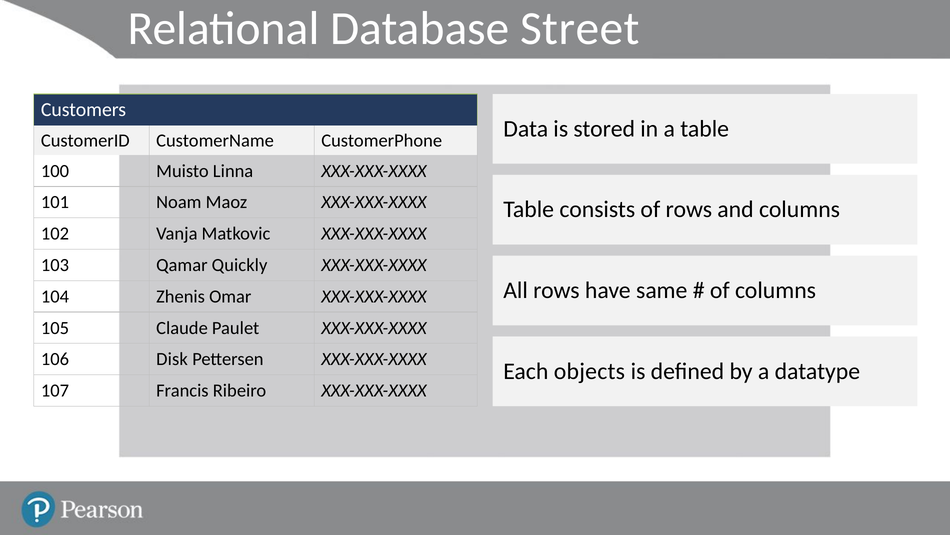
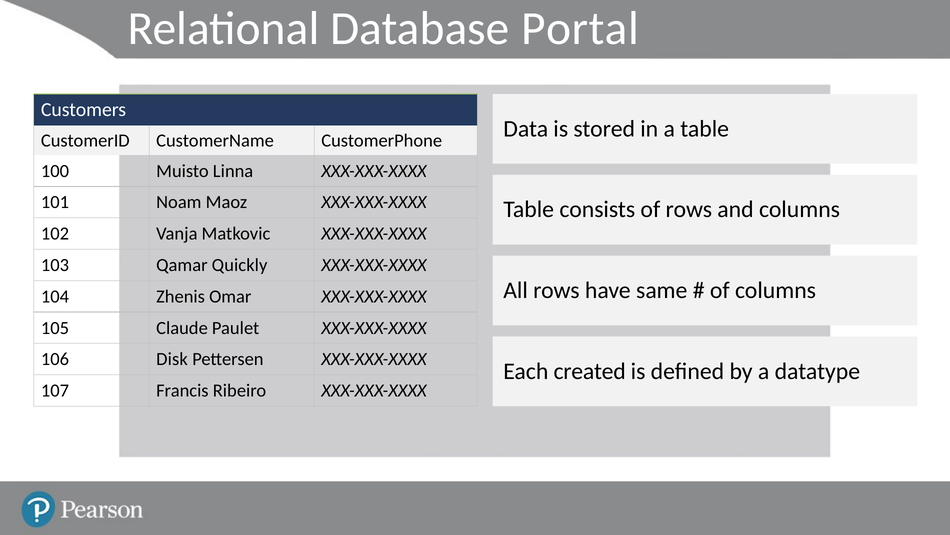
Street: Street -> Portal (580, 28)
objects: objects -> created (590, 371)
